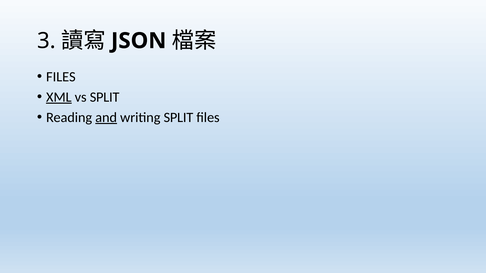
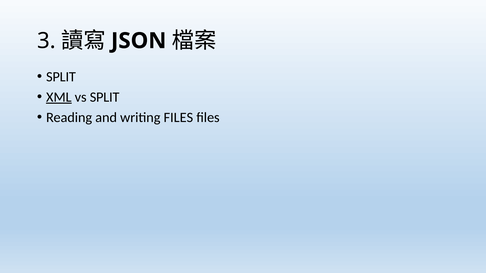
FILES: FILES -> SPLIT (61, 77)
and underline: present -> none (106, 118)
writing SPLIT: SPLIT -> FILES (178, 118)
